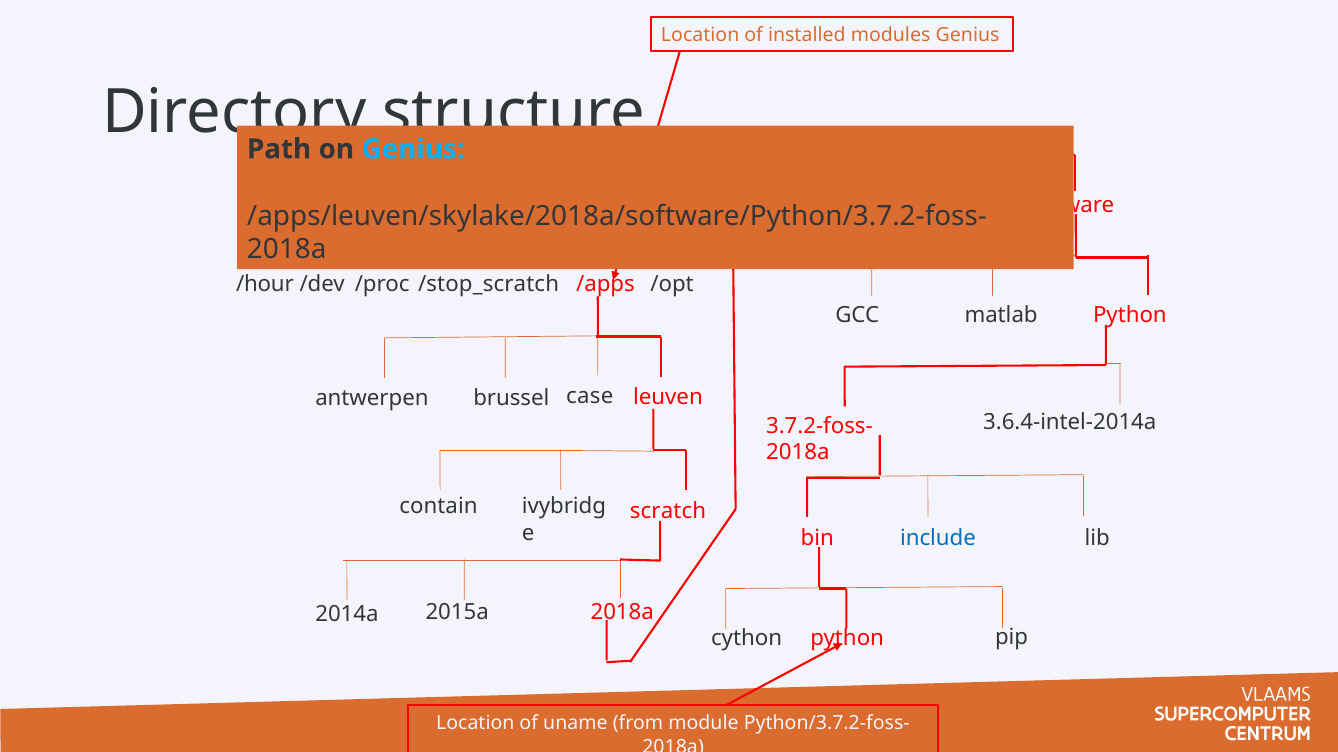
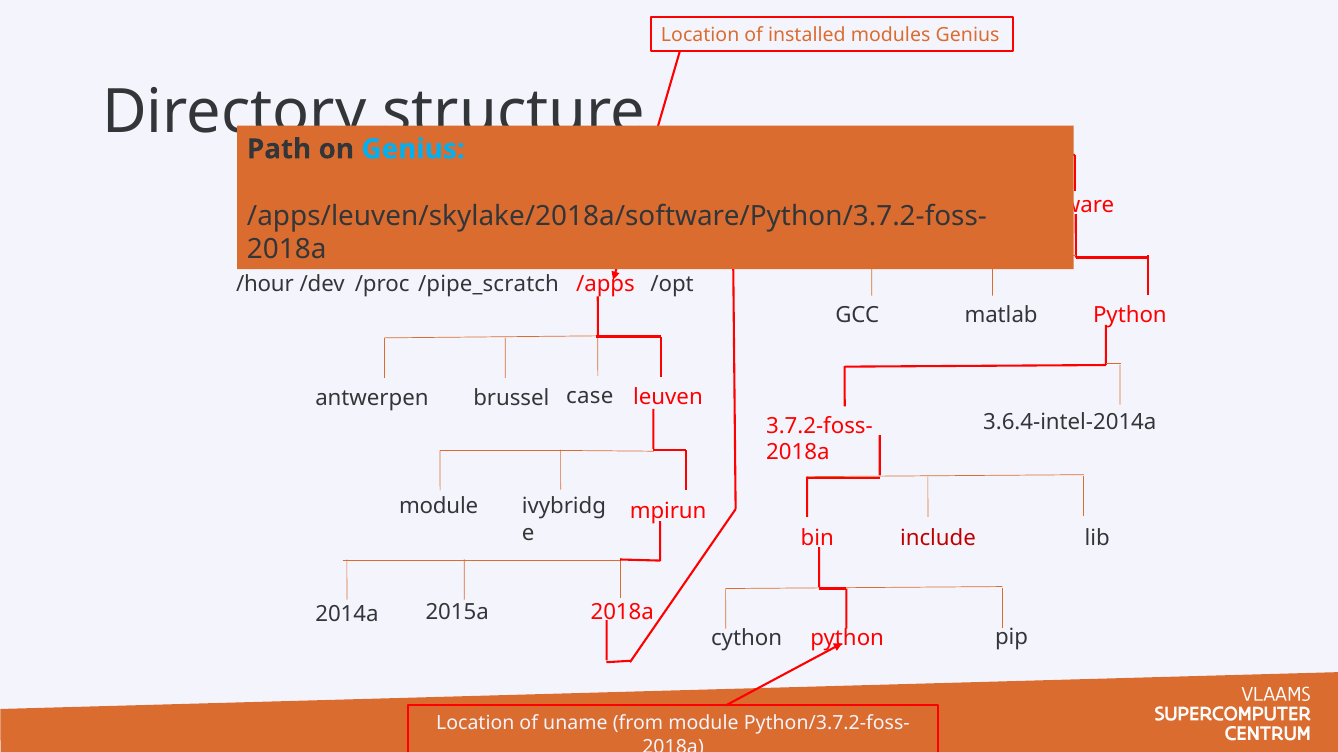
/stop_scratch: /stop_scratch -> /pipe_scratch (489, 285)
contain: contain -> module (439, 507)
scratch: scratch -> mpirun (668, 511)
include colour: blue -> red (938, 539)
